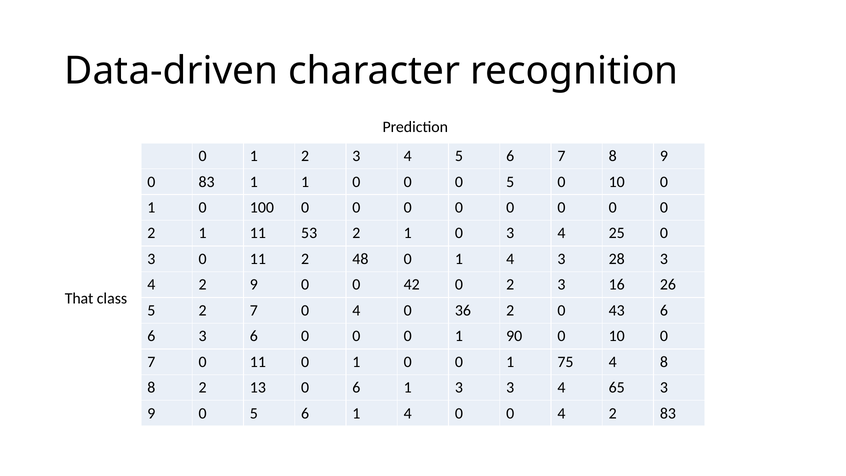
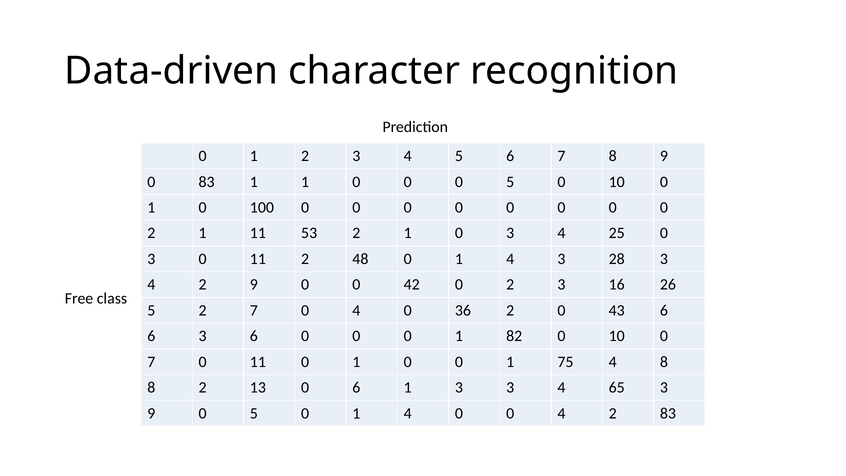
That: That -> Free (79, 298)
90: 90 -> 82 (514, 336)
9 0 5 6: 6 -> 0 (305, 413)
